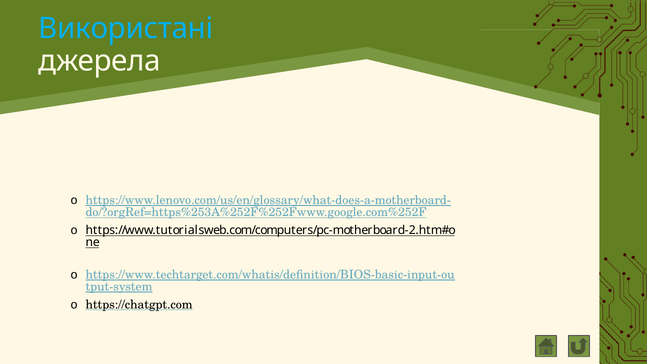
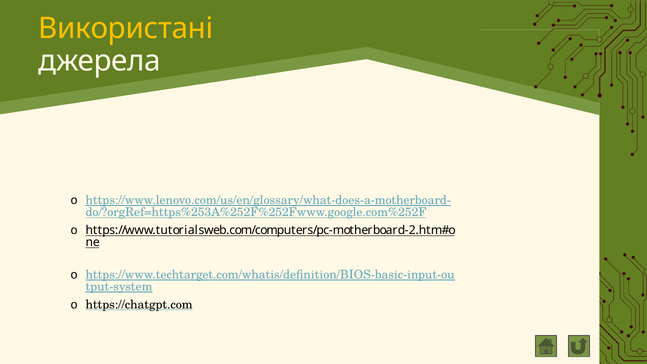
Використані colour: light blue -> yellow (126, 29)
